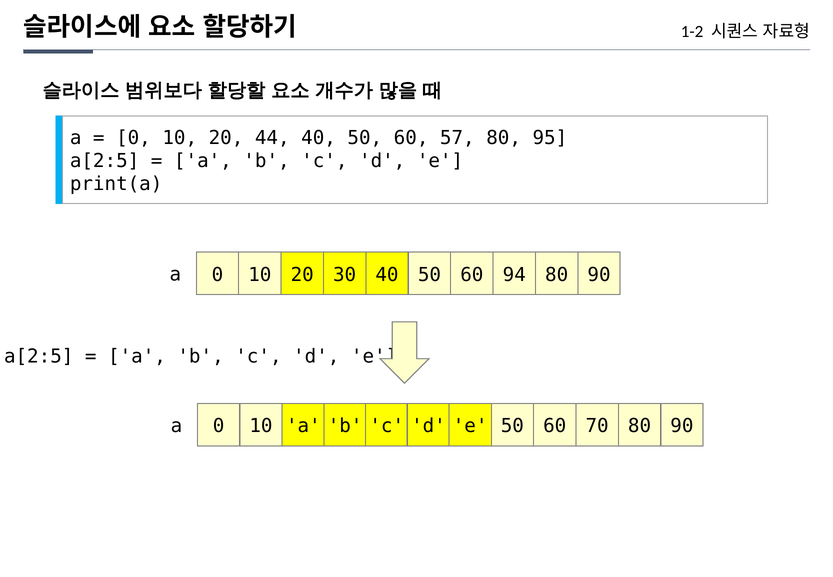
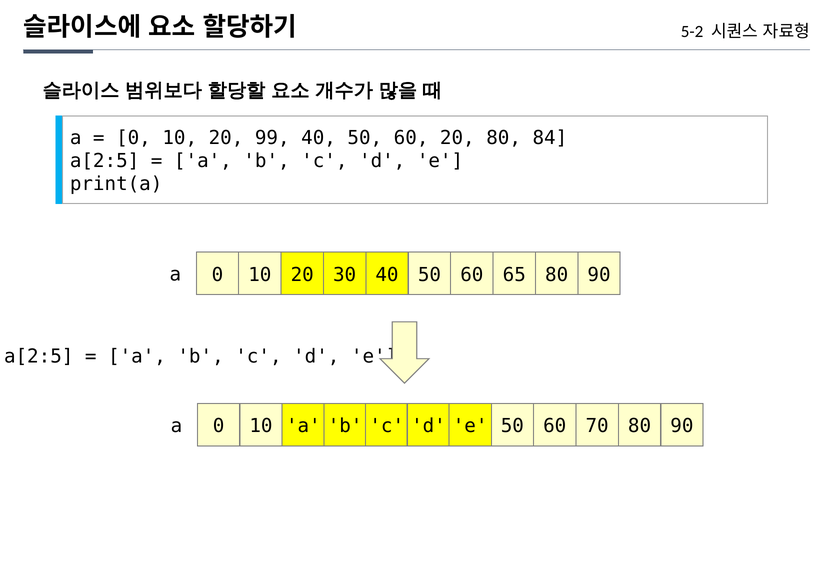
1-2: 1-2 -> 5-2 (692, 32)
44: 44 -> 99 (272, 138)
60 57: 57 -> 20 (457, 138)
95: 95 -> 84 (550, 138)
94: 94 -> 65 (514, 275)
